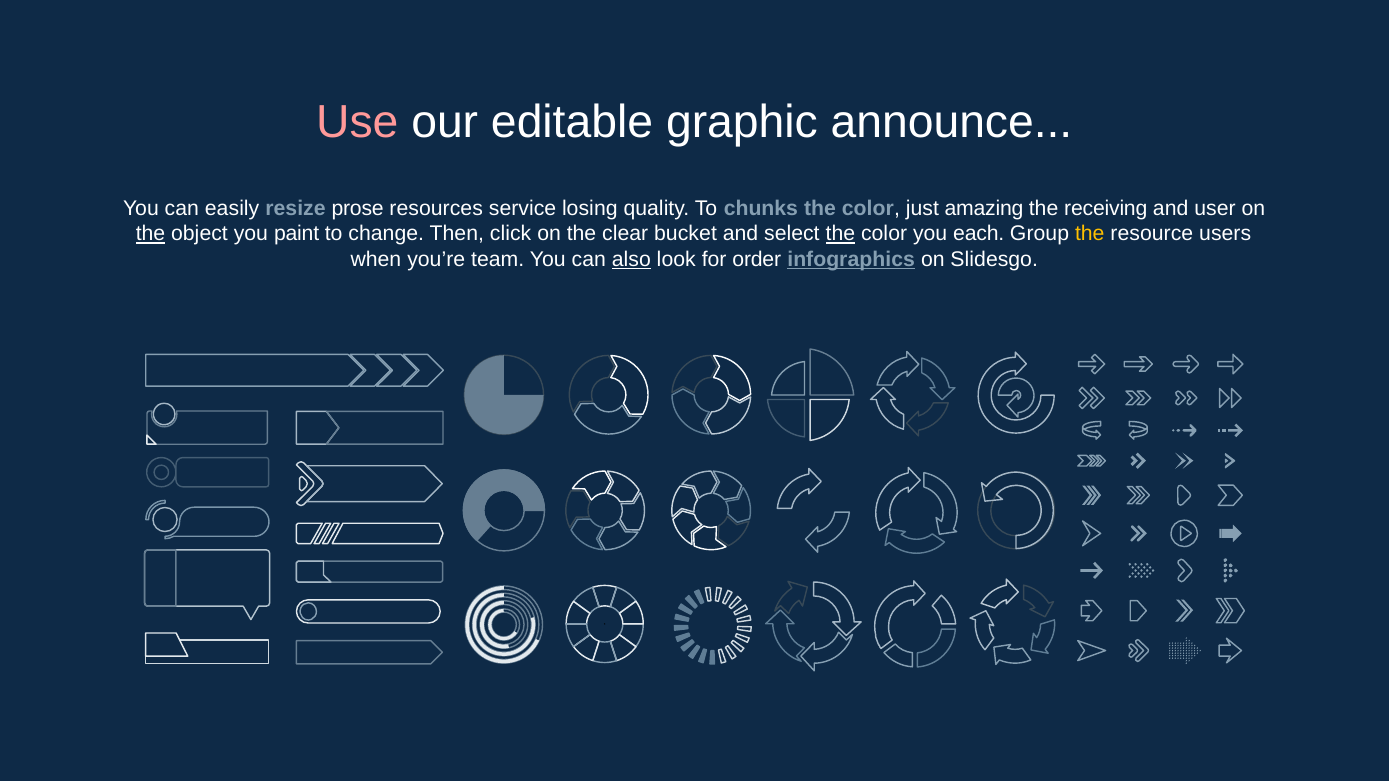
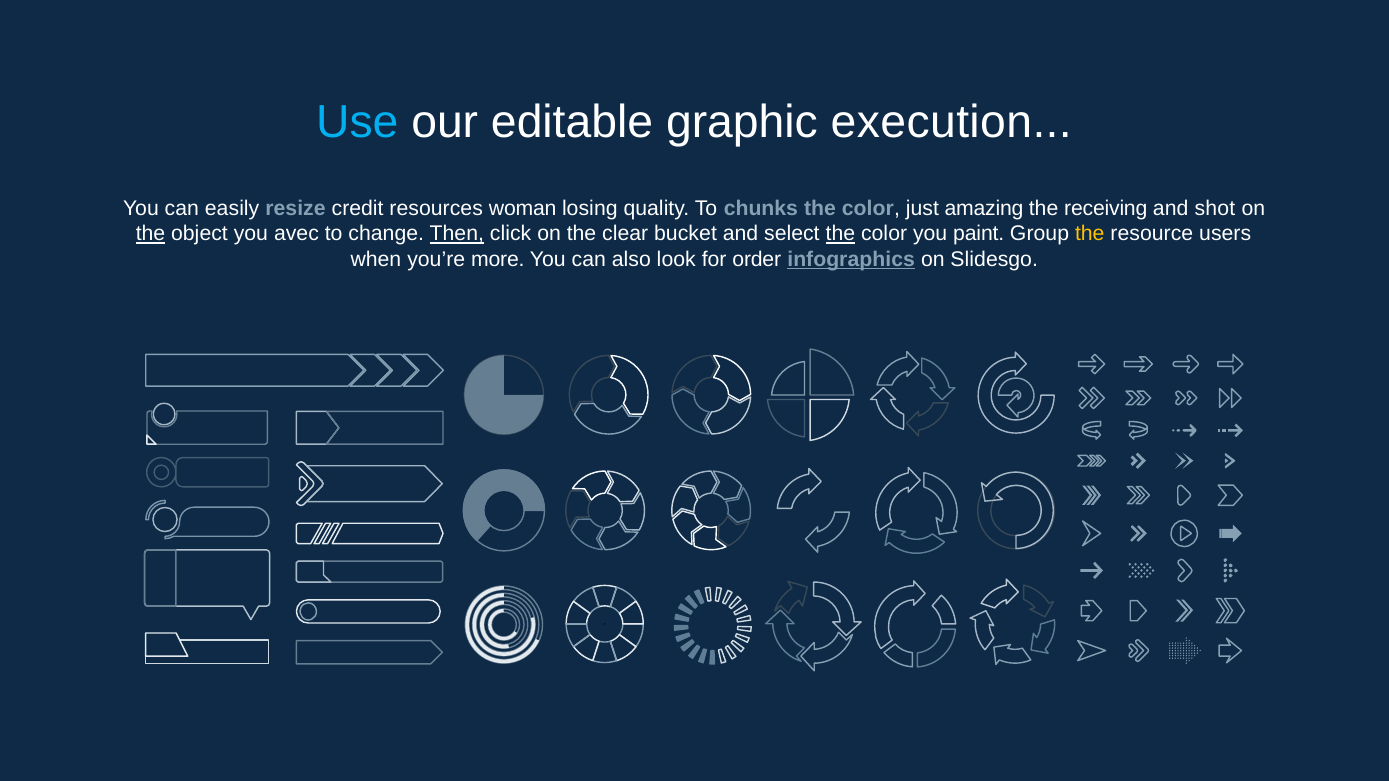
Use colour: pink -> light blue (357, 123)
announce: announce -> execution (951, 123)
prose: prose -> credit (358, 209)
service: service -> woman (523, 209)
user: user -> shot (1215, 209)
paint: paint -> avec (296, 234)
Then underline: none -> present (457, 234)
each: each -> paint (979, 234)
team: team -> more (498, 259)
also underline: present -> none (631, 259)
